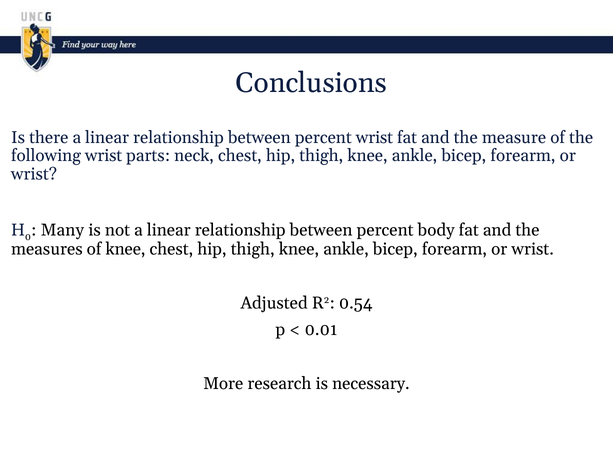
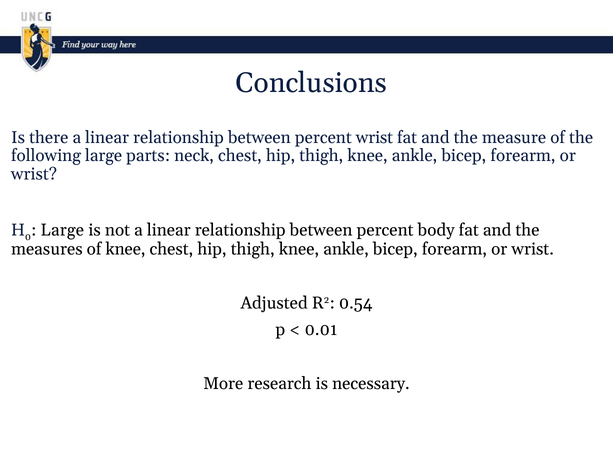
following wrist: wrist -> large (104, 156)
Many: Many -> Large (62, 230)
